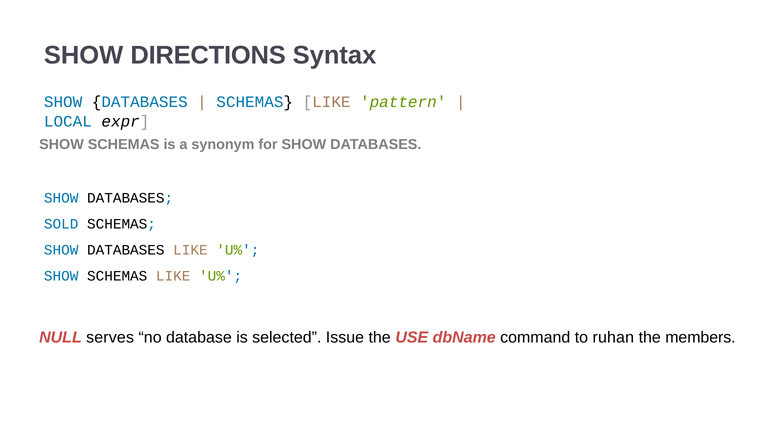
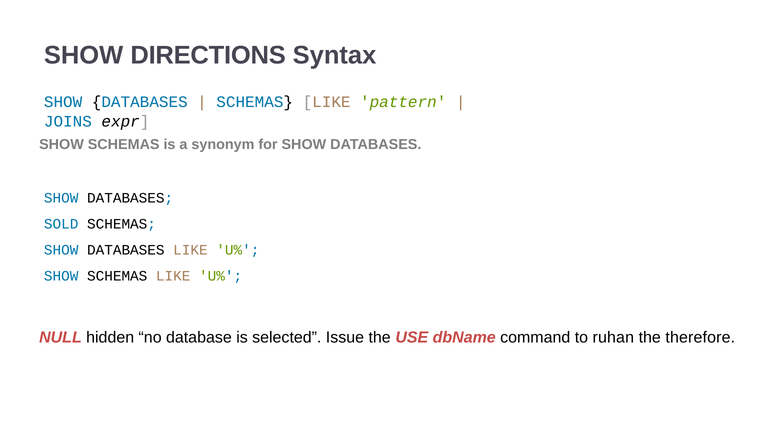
LOCAL: LOCAL -> JOINS (68, 121)
serves: serves -> hidden (110, 337)
members: members -> therefore (700, 337)
